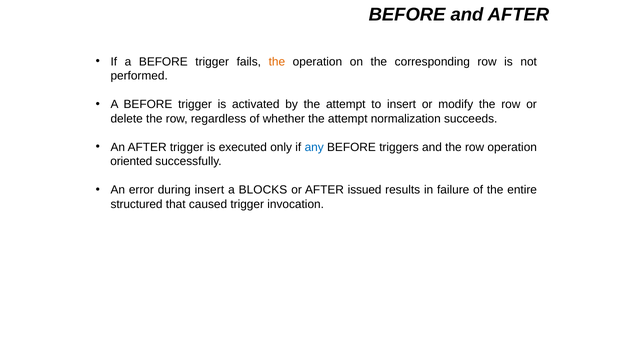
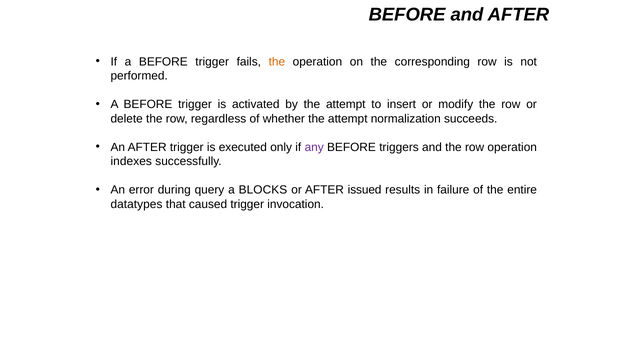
any colour: blue -> purple (314, 147)
oriented: oriented -> indexes (131, 161)
during insert: insert -> query (209, 190)
structured: structured -> datatypes (136, 204)
